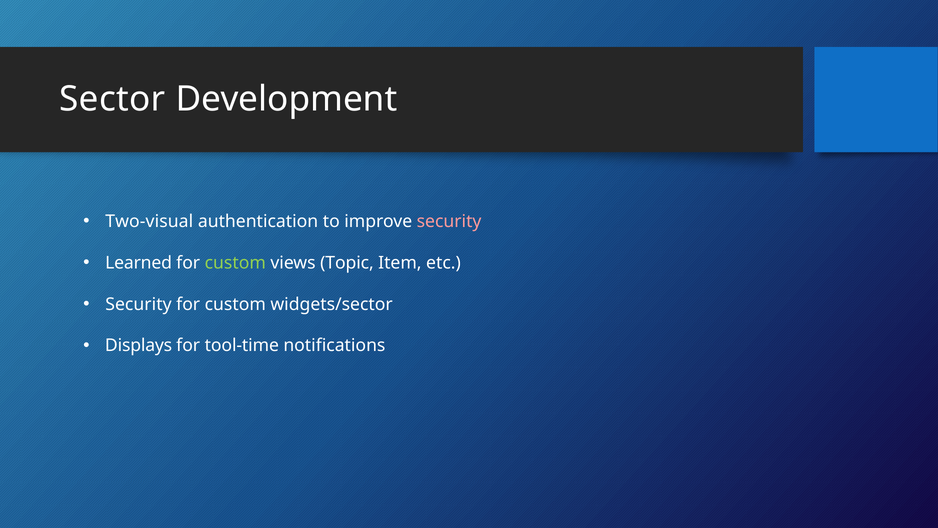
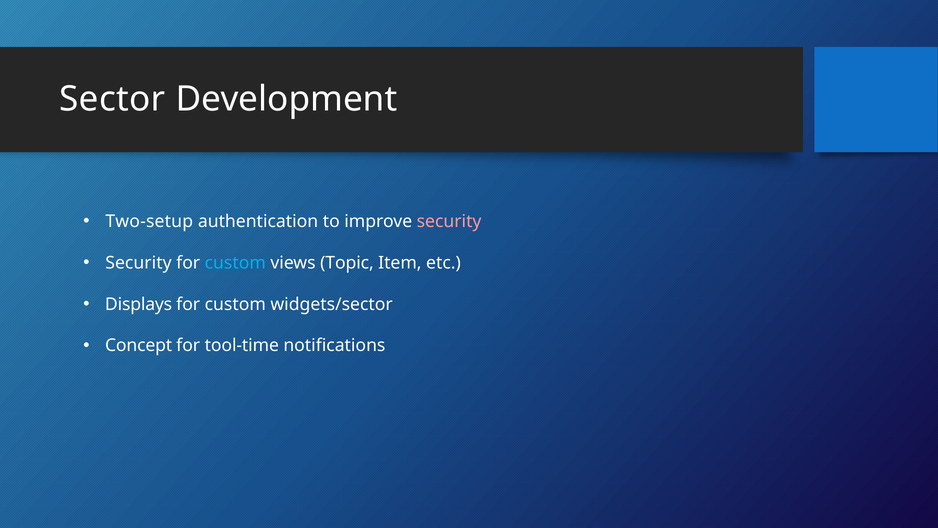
Two-visual: Two-visual -> Two-setup (149, 221)
Learned: Learned -> Security (138, 263)
custom colour: light green -> light blue (235, 263)
Security: Security -> Displays (139, 304)
Displays: Displays -> Concept (139, 345)
